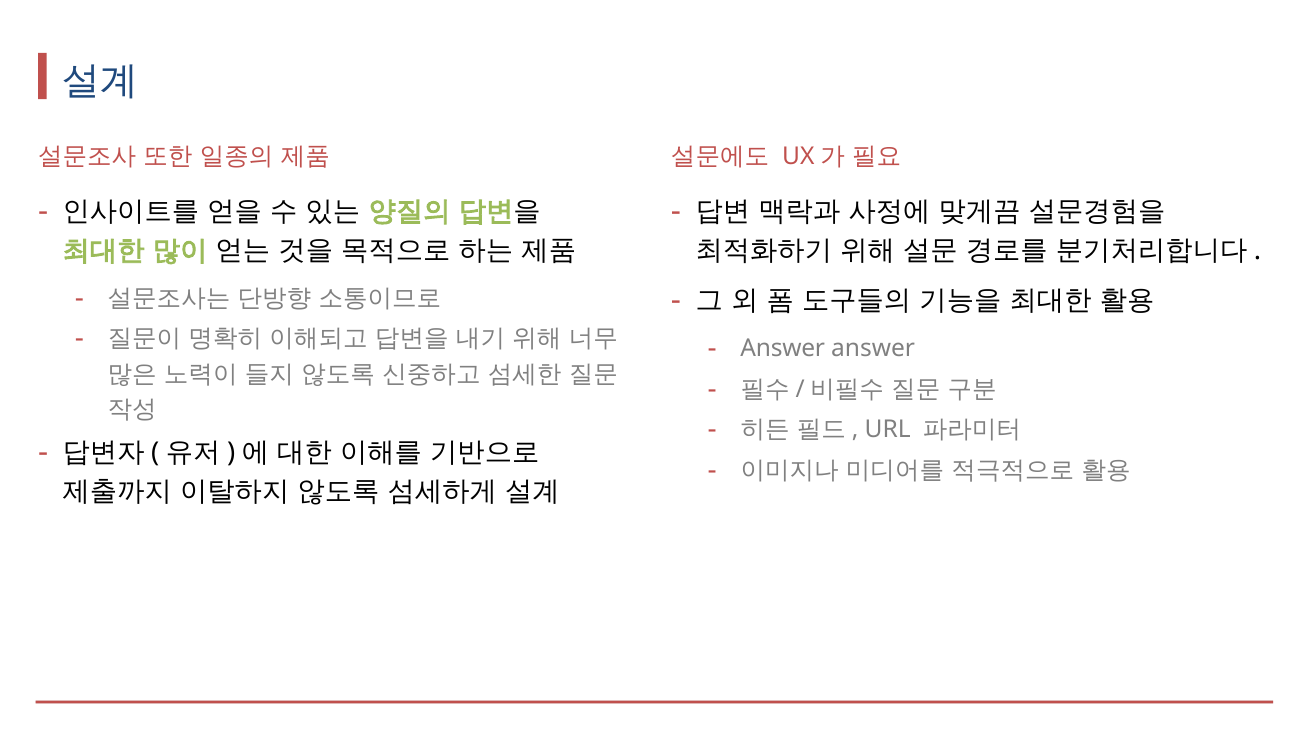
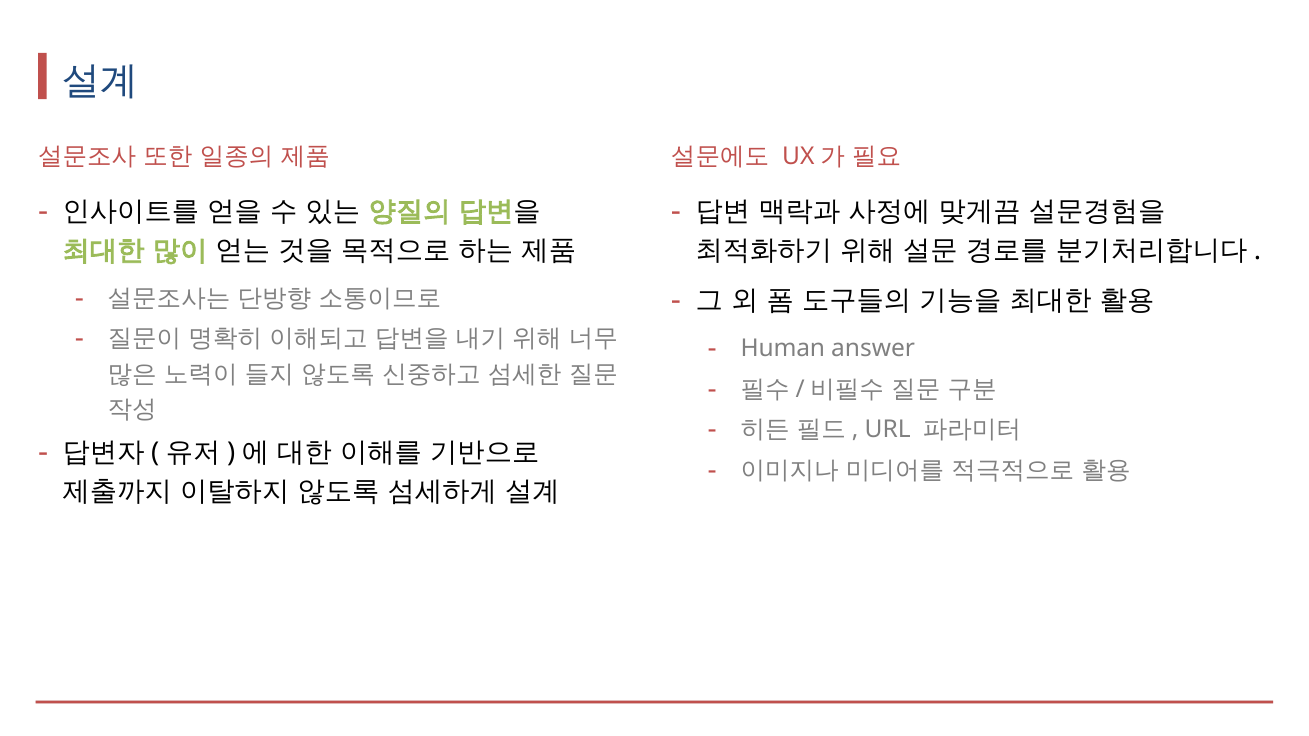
Answer: Answer -> Human (783, 348)
